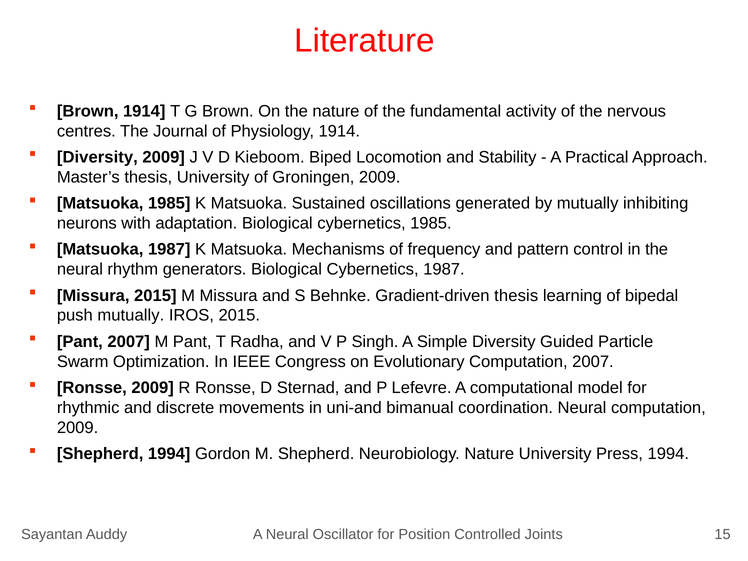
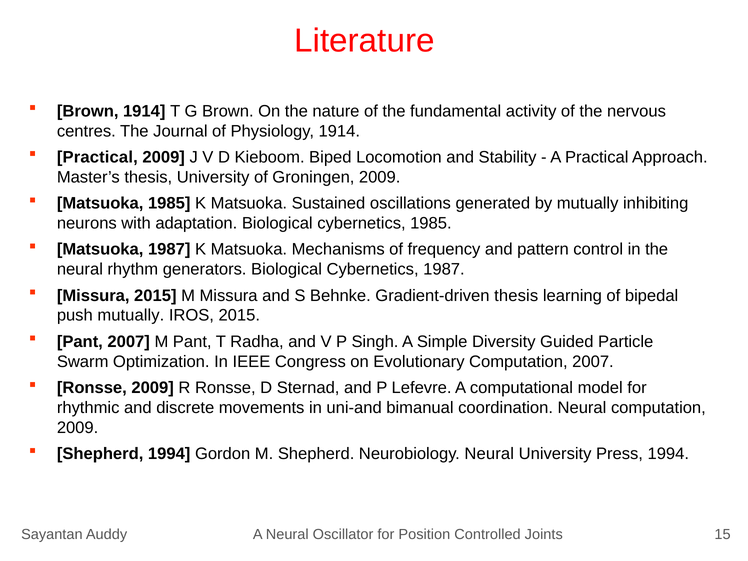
Diversity: Diversity -> Practical (97, 157)
Neurobiology Nature: Nature -> Neural (489, 454)
